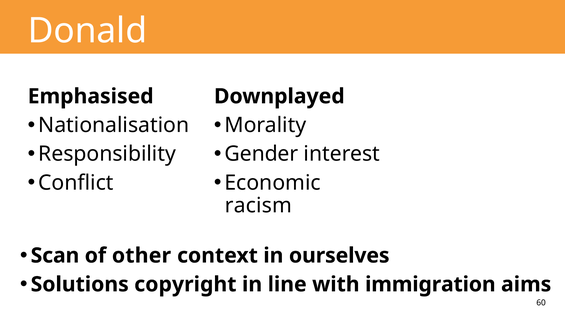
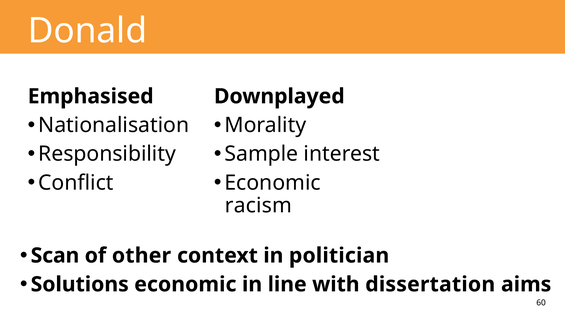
Gender: Gender -> Sample (261, 154)
ourselves: ourselves -> politician (339, 255)
Solutions copyright: copyright -> economic (185, 284)
immigration: immigration -> dissertation (430, 284)
